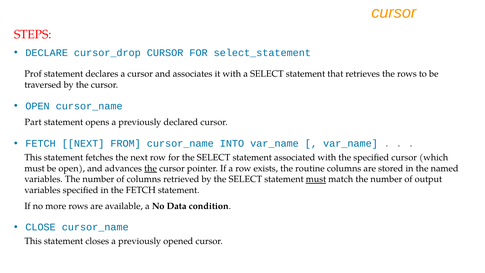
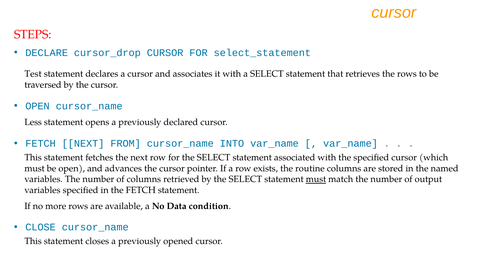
Prof: Prof -> Test (33, 74)
Part: Part -> Less (33, 122)
the underline: present -> none (151, 168)
